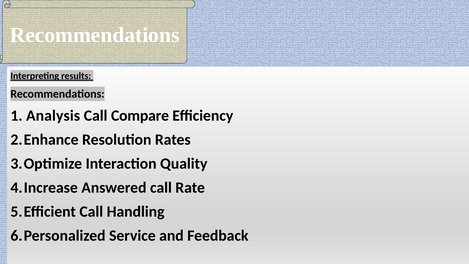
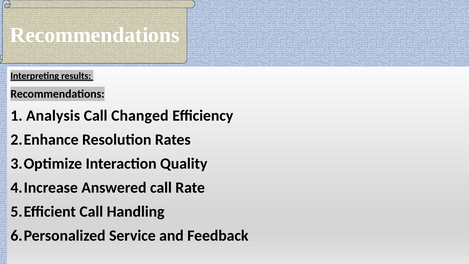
Compare: Compare -> Changed (140, 116)
